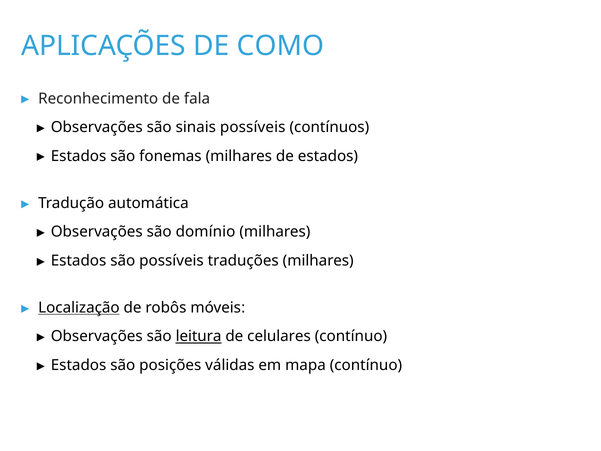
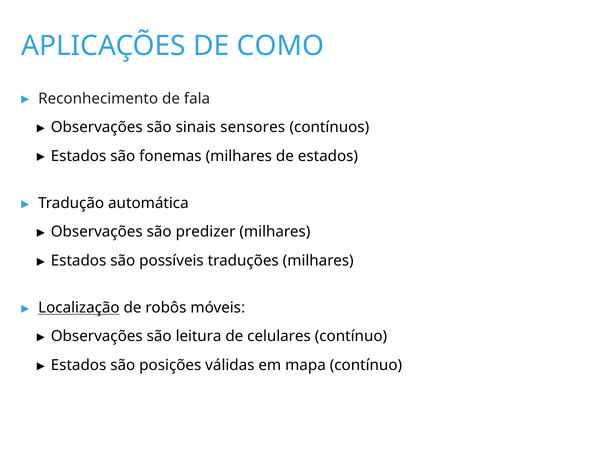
sinais possíveis: possíveis -> sensores (253, 127)
domínio: domínio -> predizer (206, 232)
leitura underline: present -> none (199, 336)
